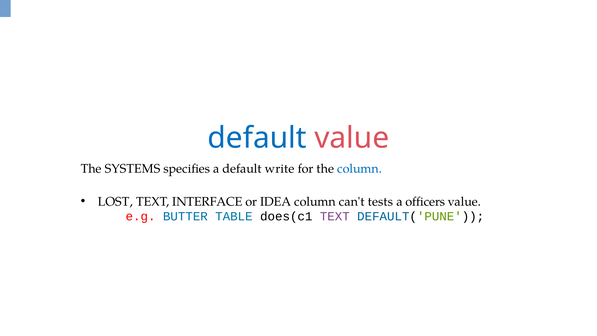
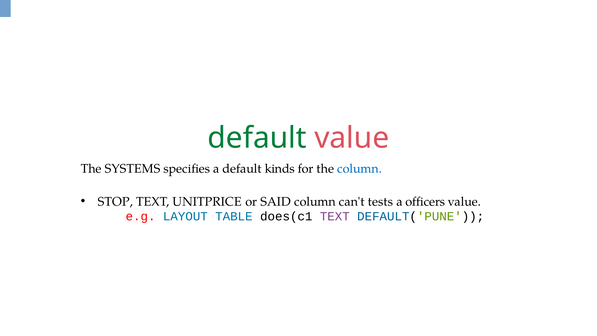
default colour: blue -> green (257, 138)
write: write -> kinds (280, 169)
LOST: LOST -> STOP (115, 201)
INTERFACE: INTERFACE -> UNITPRICE (207, 201)
IDEA: IDEA -> SAID (276, 201)
BUTTER: BUTTER -> LAYOUT (185, 216)
